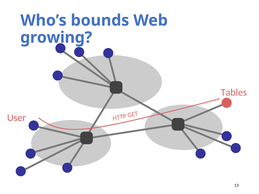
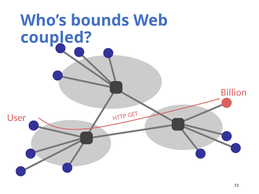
growing: growing -> coupled (56, 38)
Tables: Tables -> Billion (234, 92)
